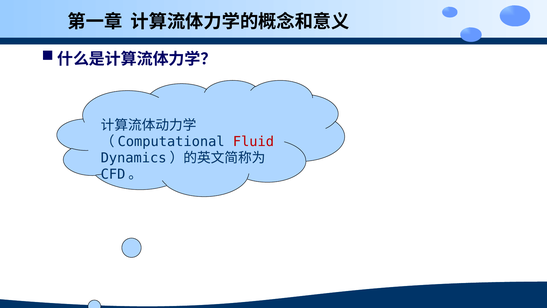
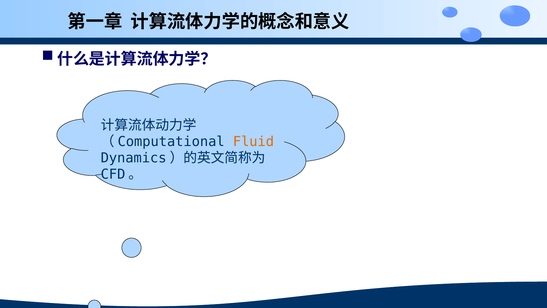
Fluid colour: red -> orange (253, 141)
